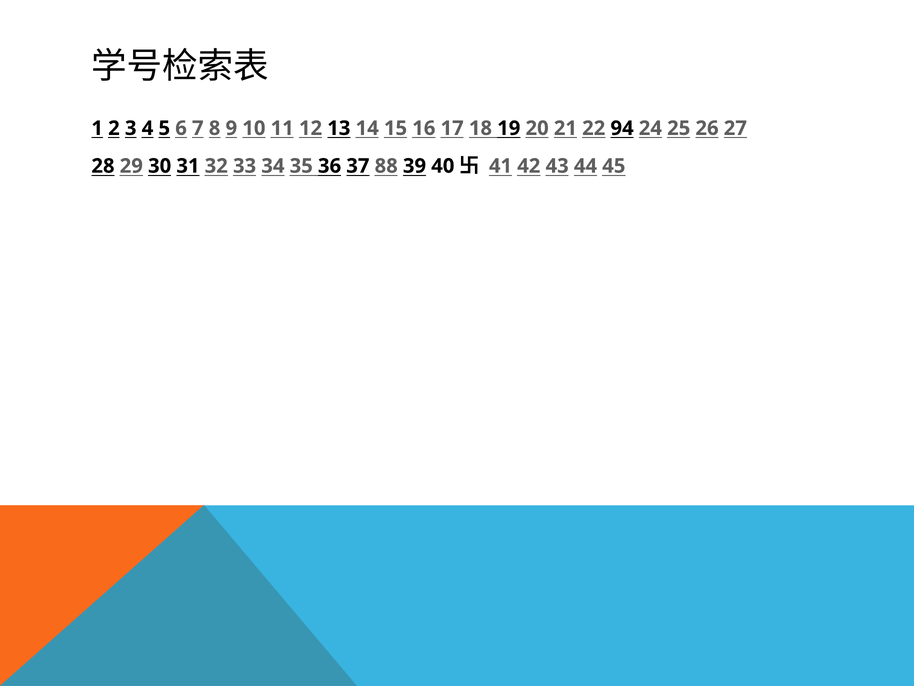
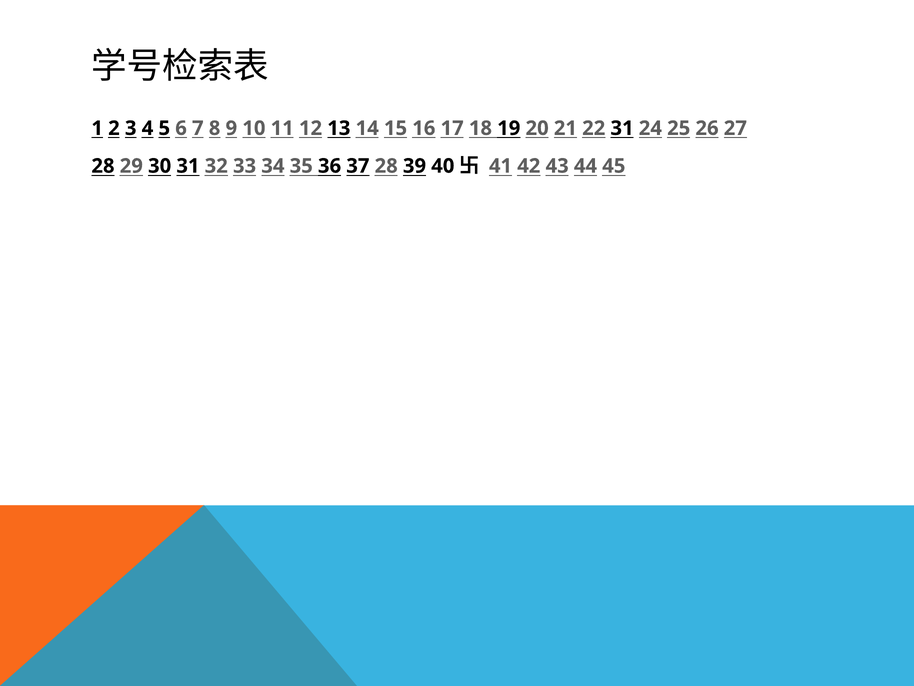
22 94: 94 -> 31 (622, 128)
37 88: 88 -> 28 (386, 166)
